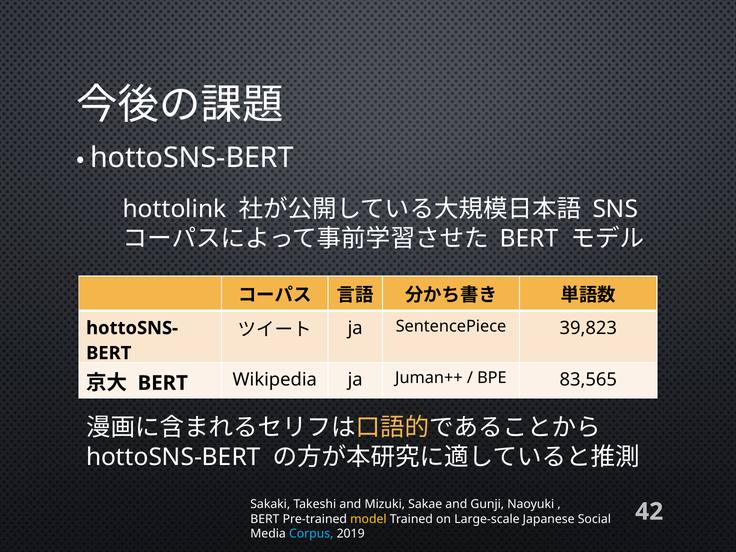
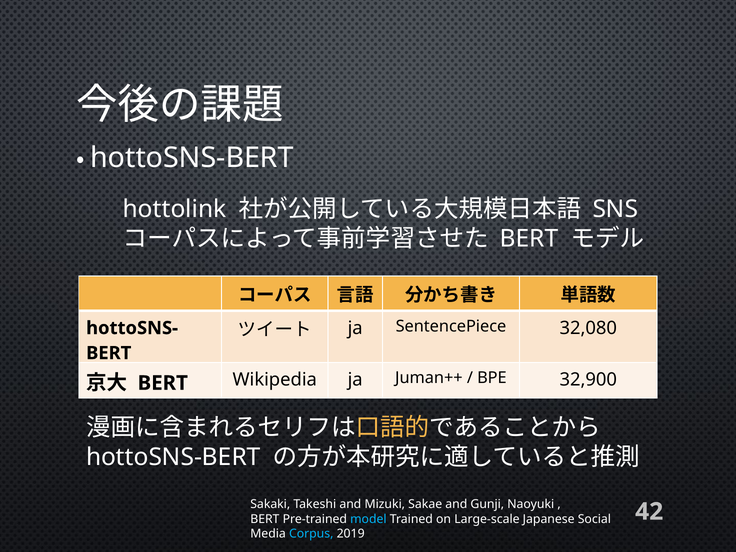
39,823: 39,823 -> 32,080 (588, 328)
83,565: 83,565 -> 32,900 (588, 380)
model colour: yellow -> light blue (368, 519)
